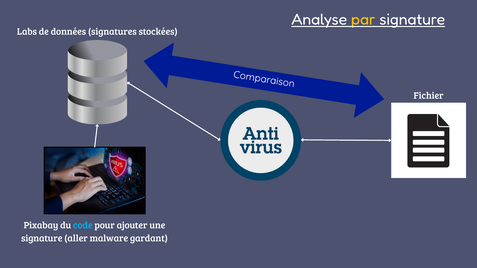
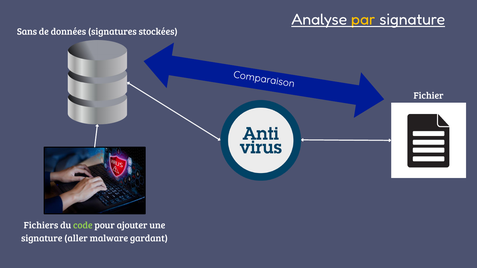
Labs: Labs -> Sans (27, 32)
Pixabay: Pixabay -> Fichiers (41, 225)
code colour: light blue -> light green (83, 225)
